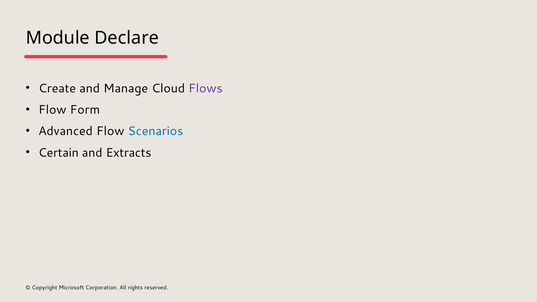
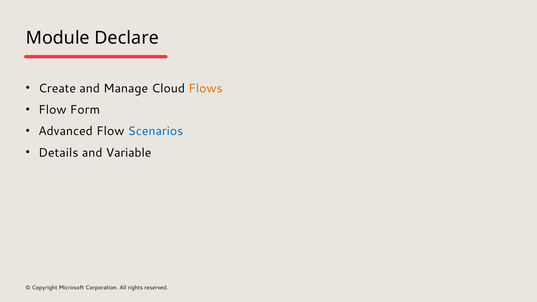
Flows colour: purple -> orange (205, 88)
Certain: Certain -> Details (58, 153)
Extracts: Extracts -> Variable (129, 153)
